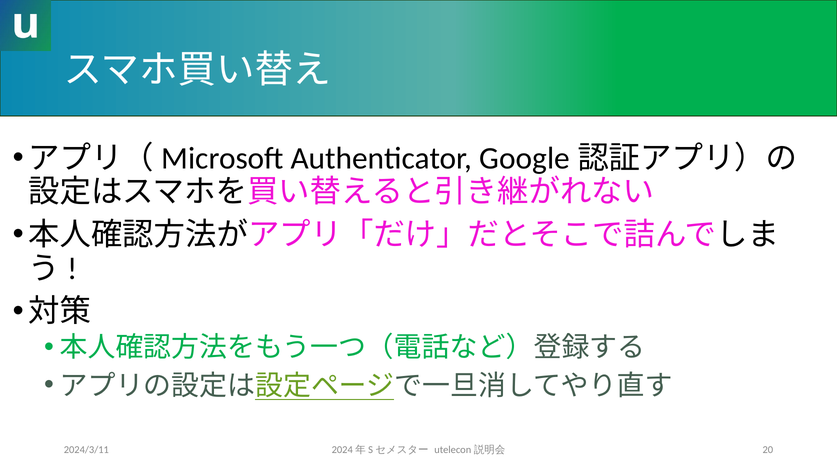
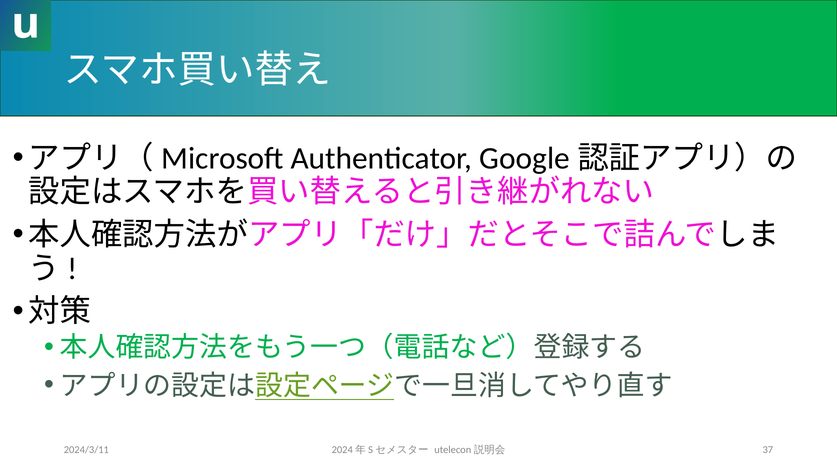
20: 20 -> 37 (768, 450)
